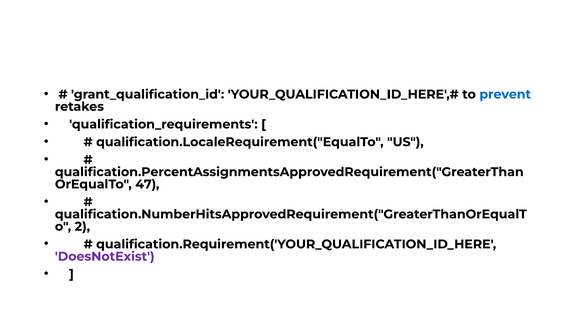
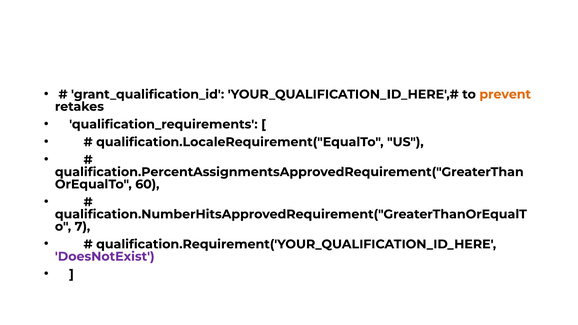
prevent colour: blue -> orange (505, 94)
47: 47 -> 60 (147, 184)
2: 2 -> 7 (82, 227)
